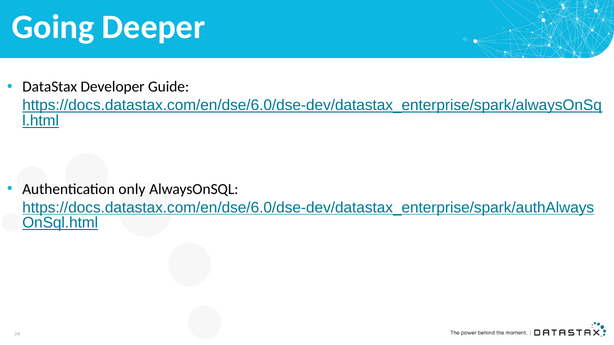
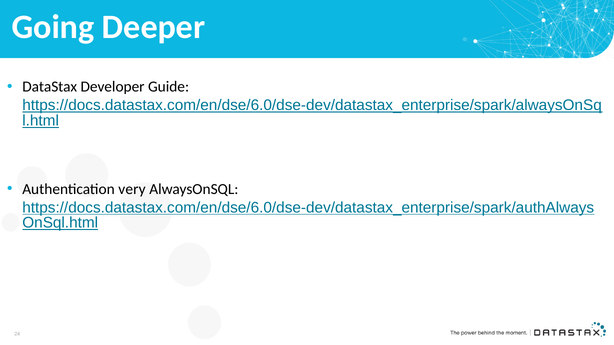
only: only -> very (132, 189)
